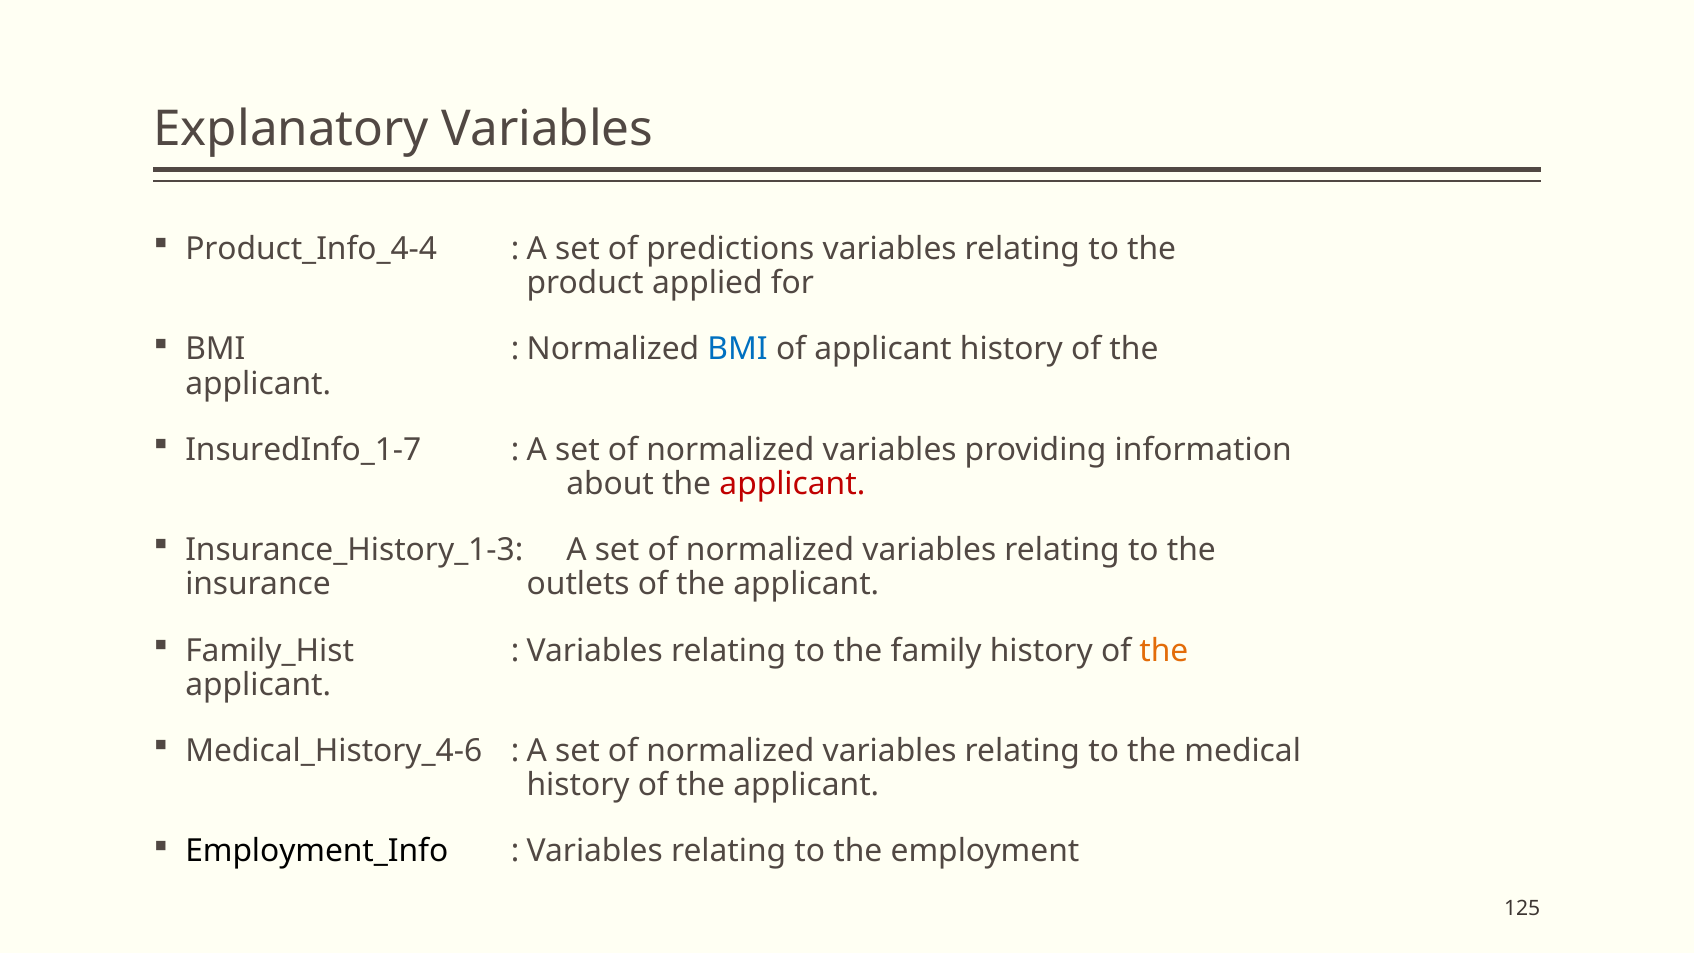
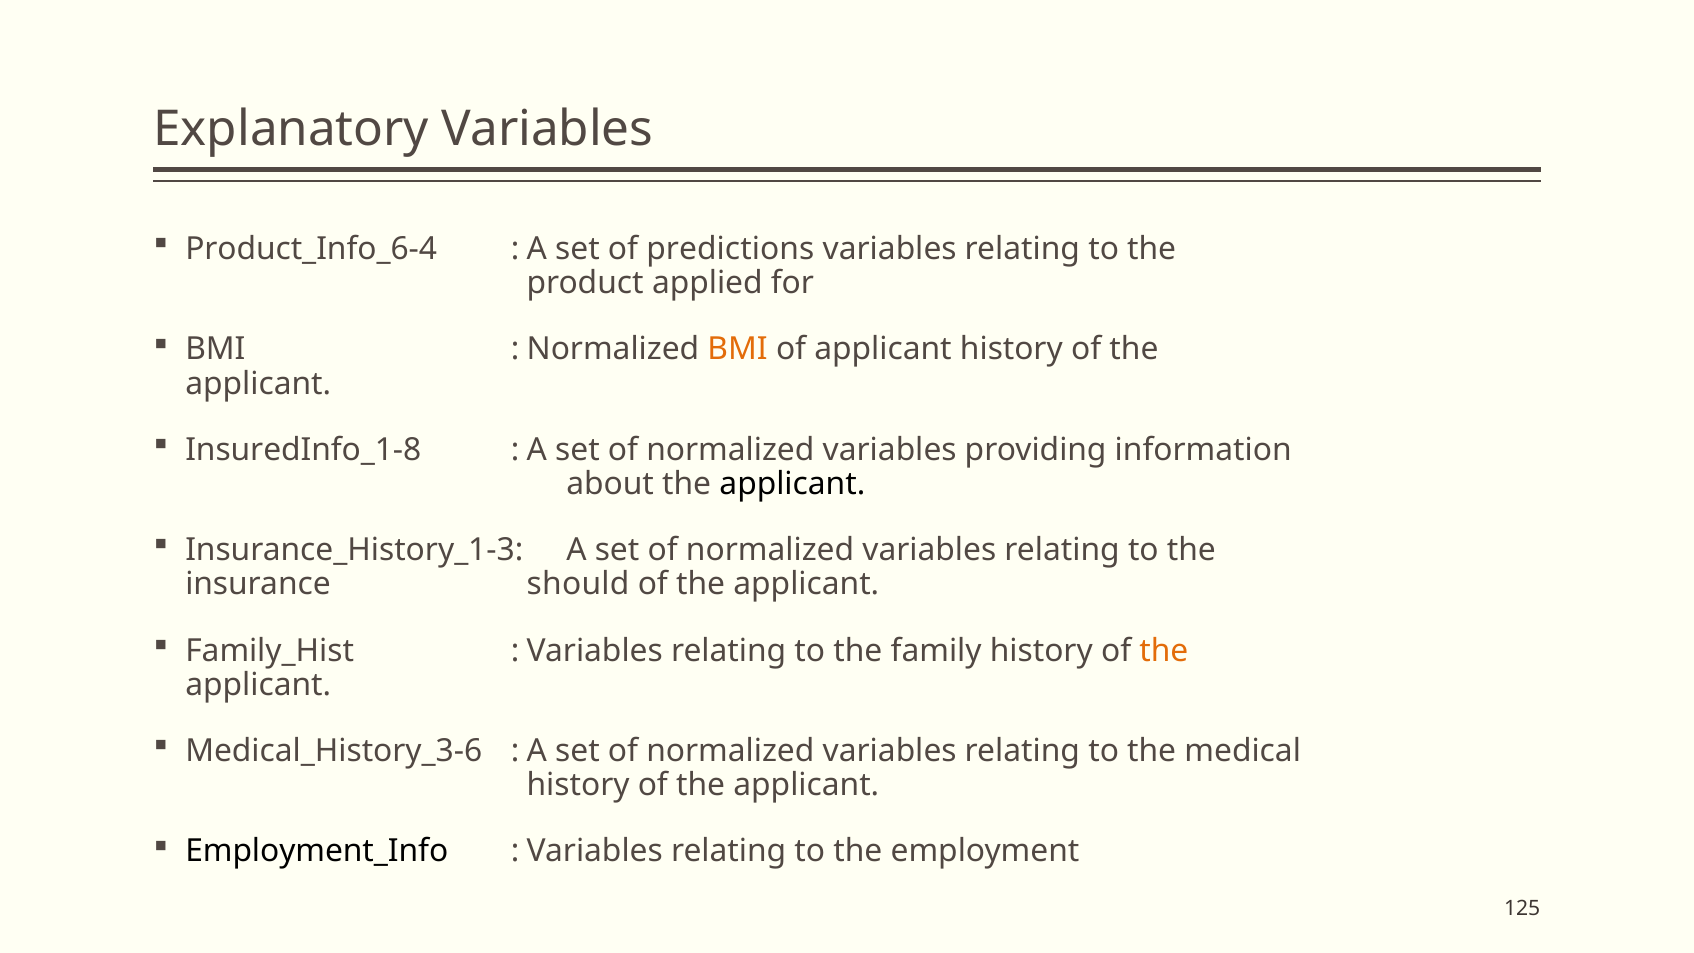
Product_Info_4-4: Product_Info_4-4 -> Product_Info_6-4 (311, 249)
BMI colour: blue -> orange (738, 349)
InsuredInfo_1-7: InsuredInfo_1-7 -> InsuredInfo_1-8 (303, 450)
applicant colour: red -> black (792, 484)
outlets: outlets -> should (578, 584)
Medical_History_4-6: Medical_History_4-6 -> Medical_History_3-6 (334, 751)
